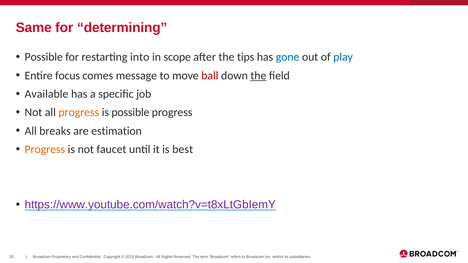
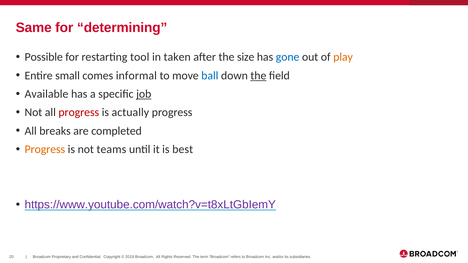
into: into -> tool (140, 57)
scope: scope -> taken (177, 57)
tips: tips -> size (246, 57)
play colour: blue -> orange (343, 57)
focus: focus -> small (68, 76)
message: message -> informal (136, 76)
ball colour: red -> blue (210, 76)
job underline: none -> present (144, 94)
progress colour: orange -> red (79, 113)
is possible: possible -> actually (130, 113)
estimation: estimation -> completed (117, 131)
faucet: faucet -> teams (111, 150)
